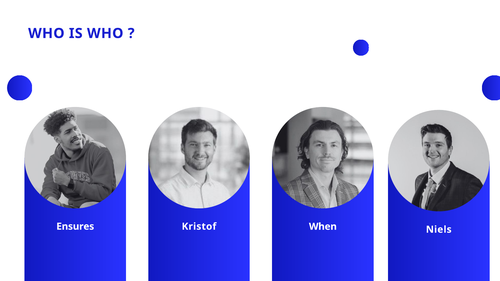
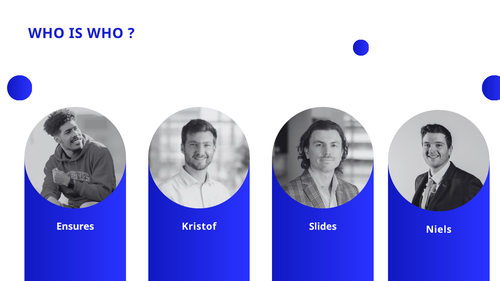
When: When -> Slides (323, 227)
